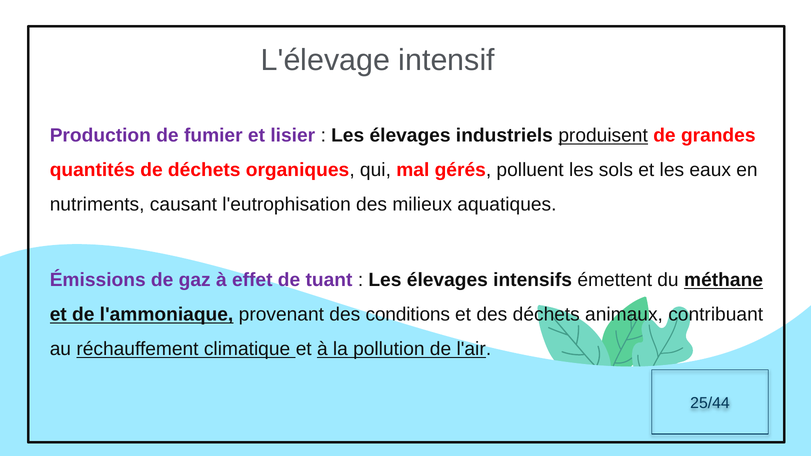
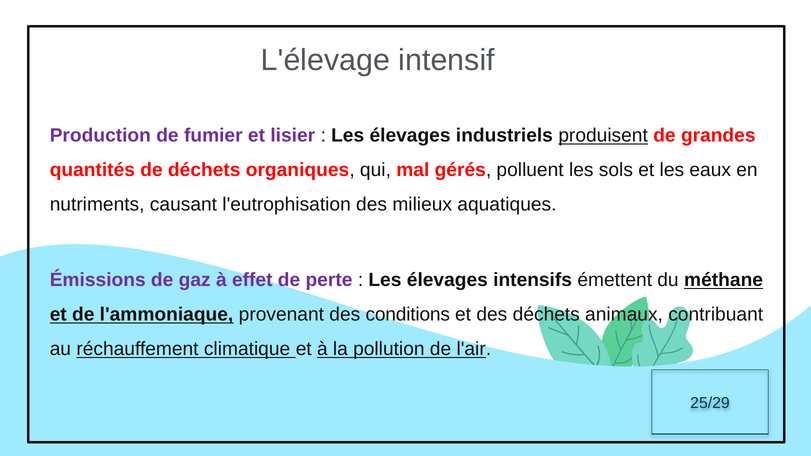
tuant: tuant -> perte (329, 280)
25/44: 25/44 -> 25/29 (710, 403)
